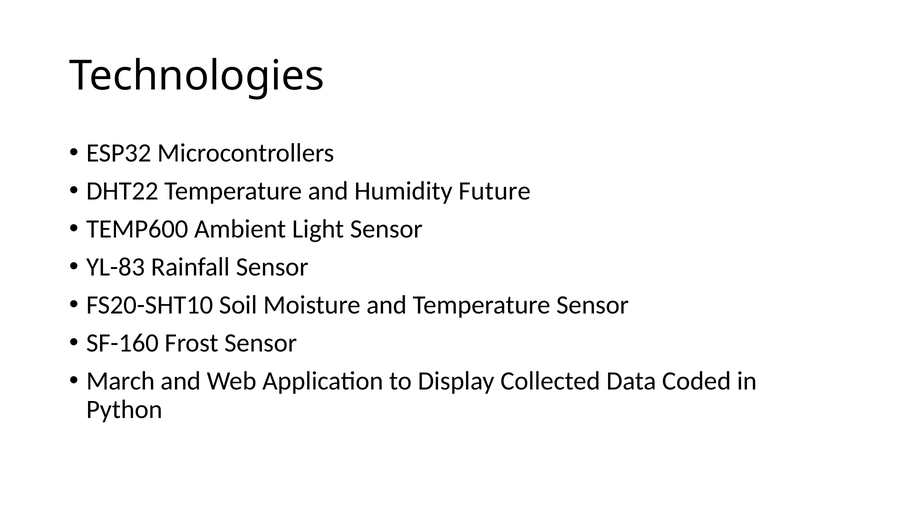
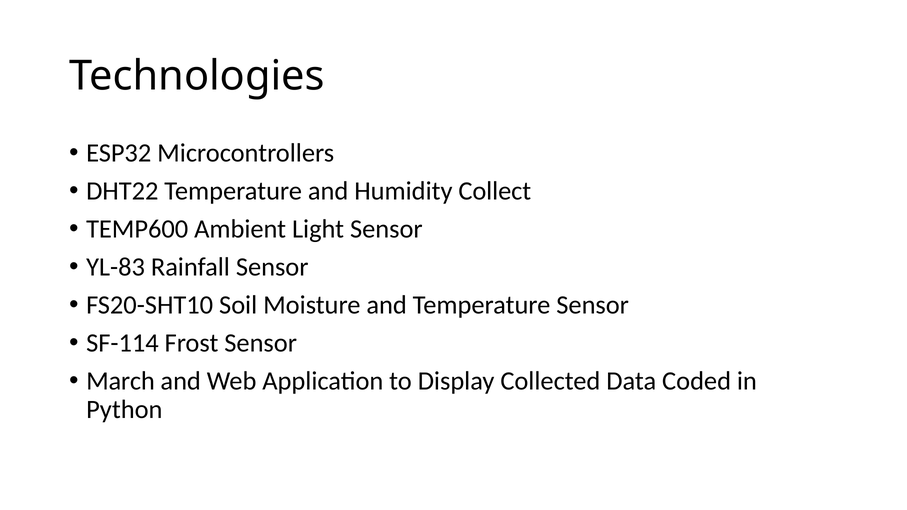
Future: Future -> Collect (495, 191)
SF-160: SF-160 -> SF-114 (122, 343)
